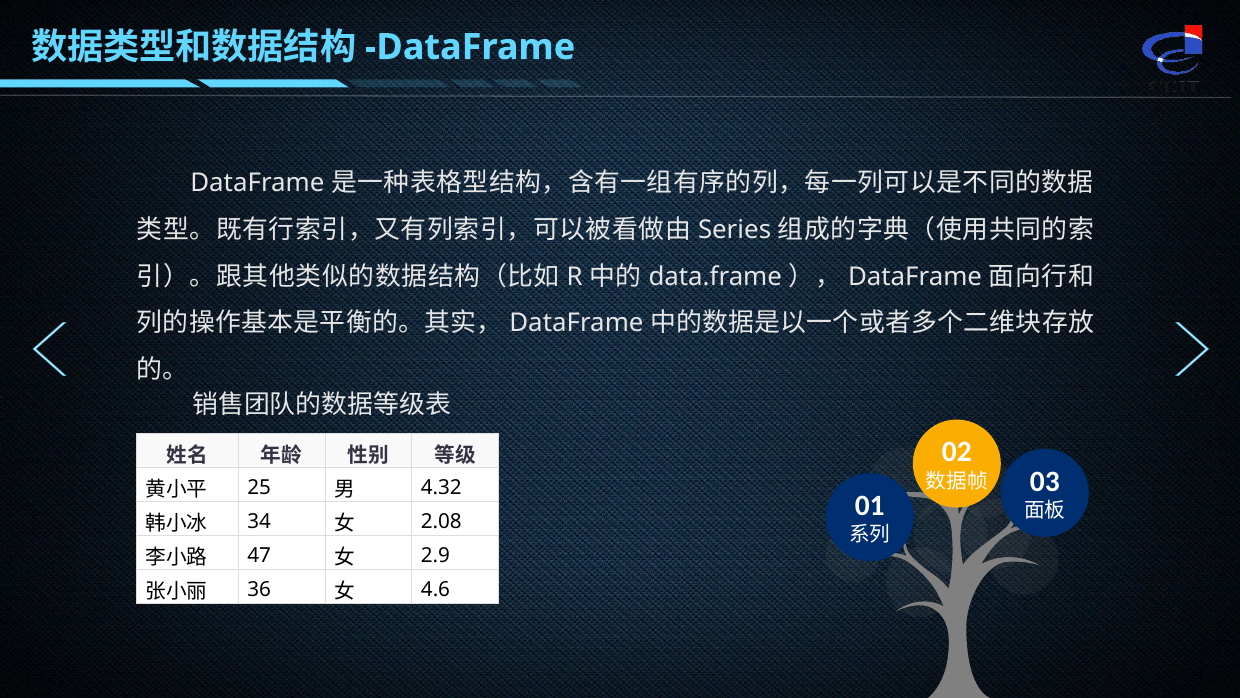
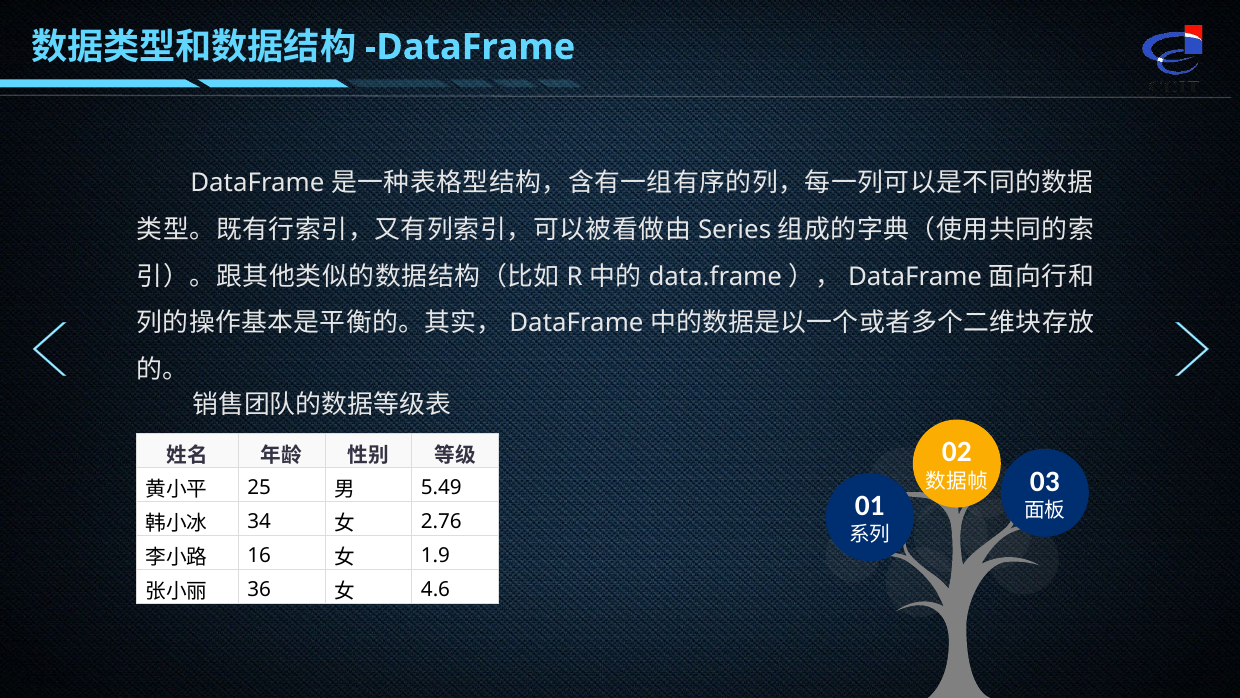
4.32: 4.32 -> 5.49 (441, 487)
2.08: 2.08 -> 2.76 (441, 521)
47: 47 -> 16 (259, 555)
2.9: 2.9 -> 1.9 (436, 555)
